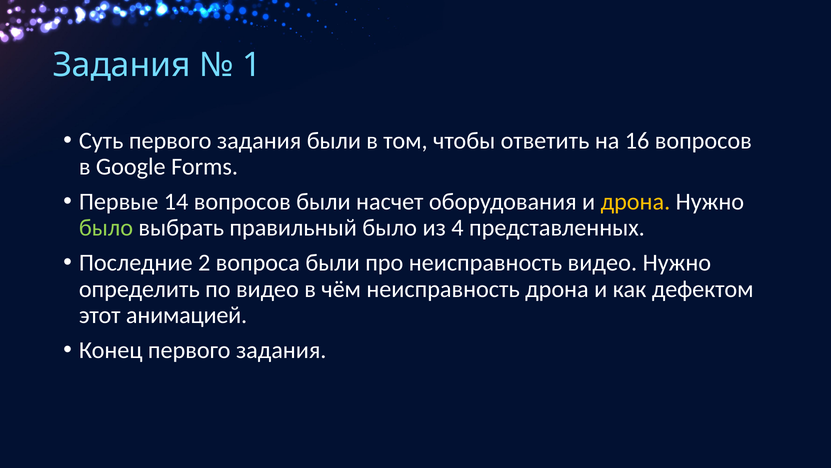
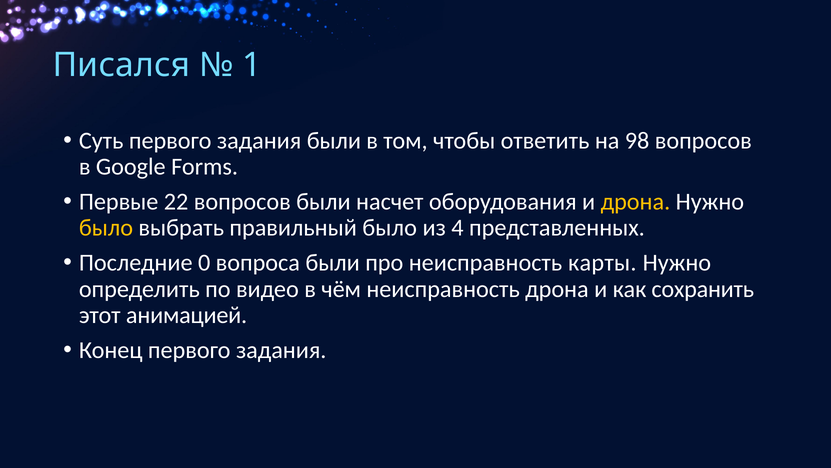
Задания: Задания -> Писался (121, 65)
16: 16 -> 98 (637, 140)
14: 14 -> 22 (176, 202)
было colour: light green -> yellow (106, 228)
2: 2 -> 0 (204, 263)
неисправность видео: видео -> карты (602, 263)
дефектом: дефектом -> сохранить (703, 289)
